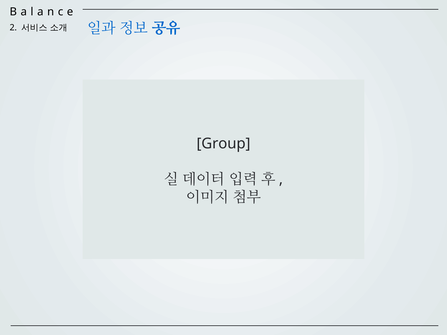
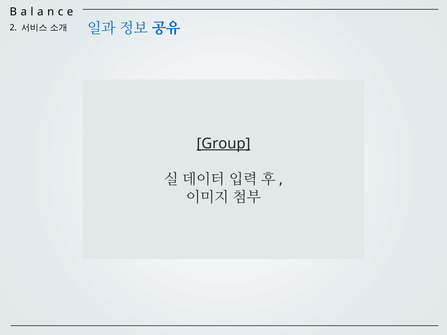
Group underline: none -> present (223, 144)
